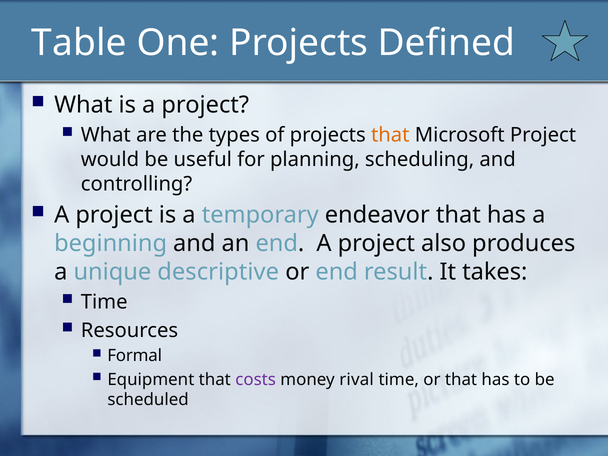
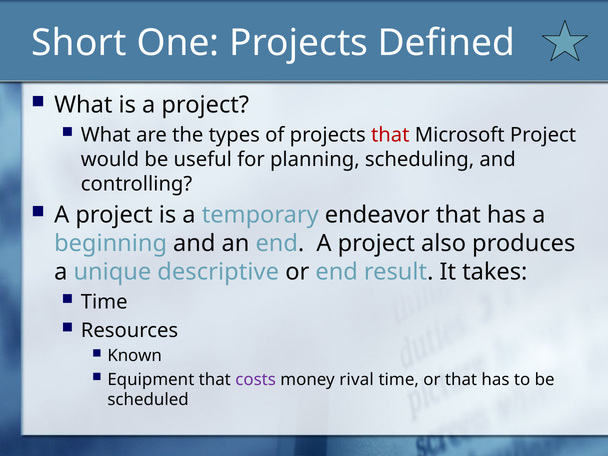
Table: Table -> Short (79, 43)
that colour: orange -> red (390, 135)
Formal: Formal -> Known (135, 356)
